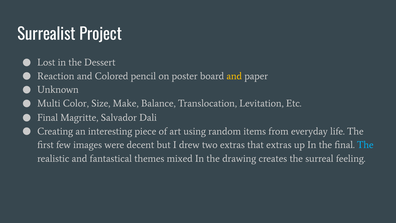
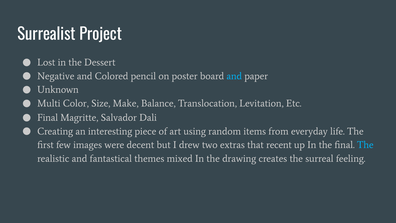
Reaction: Reaction -> Negative (56, 76)
and colour: yellow -> light blue (234, 76)
that extras: extras -> recent (279, 145)
